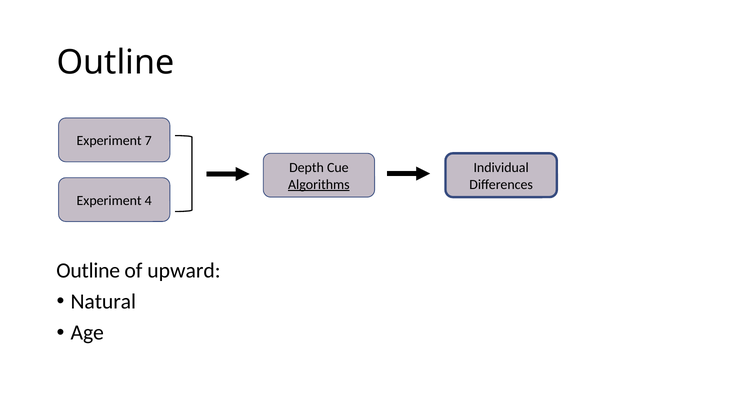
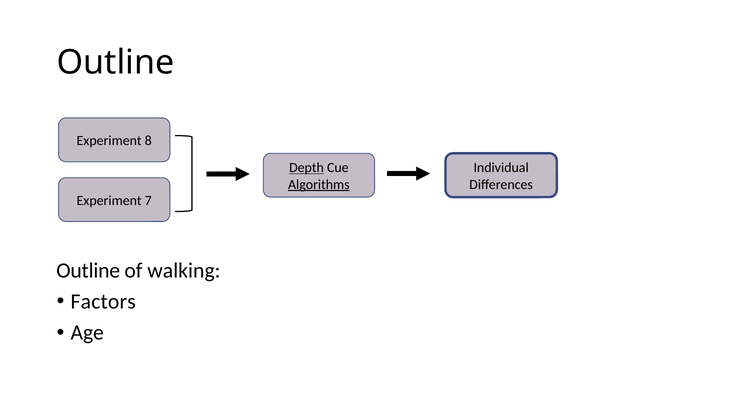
7: 7 -> 8 (148, 141)
Depth underline: none -> present (307, 168)
4: 4 -> 7 (148, 201)
upward: upward -> walking (184, 270)
Natural: Natural -> Factors (103, 302)
